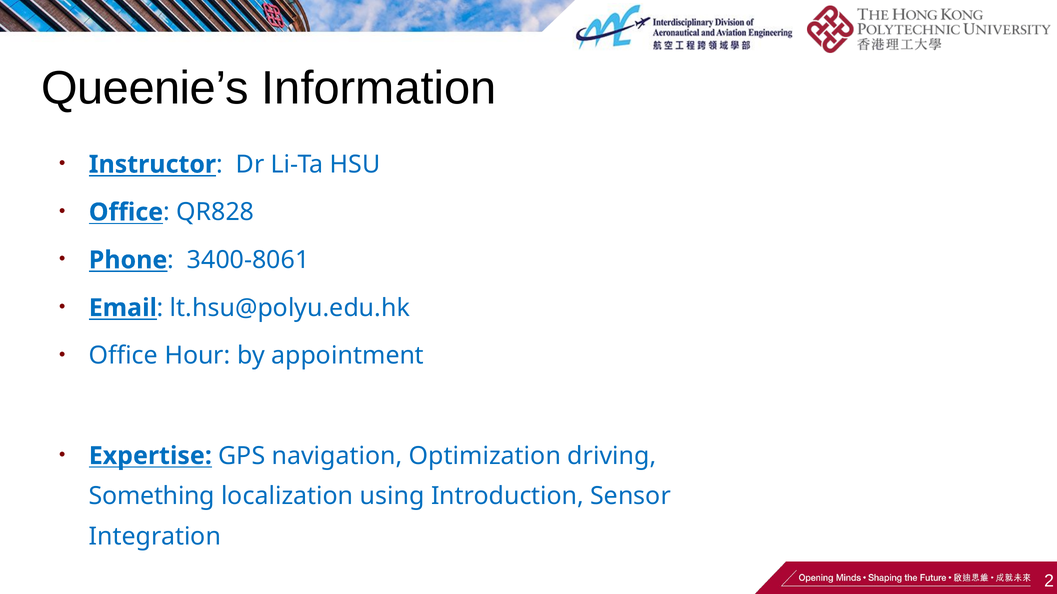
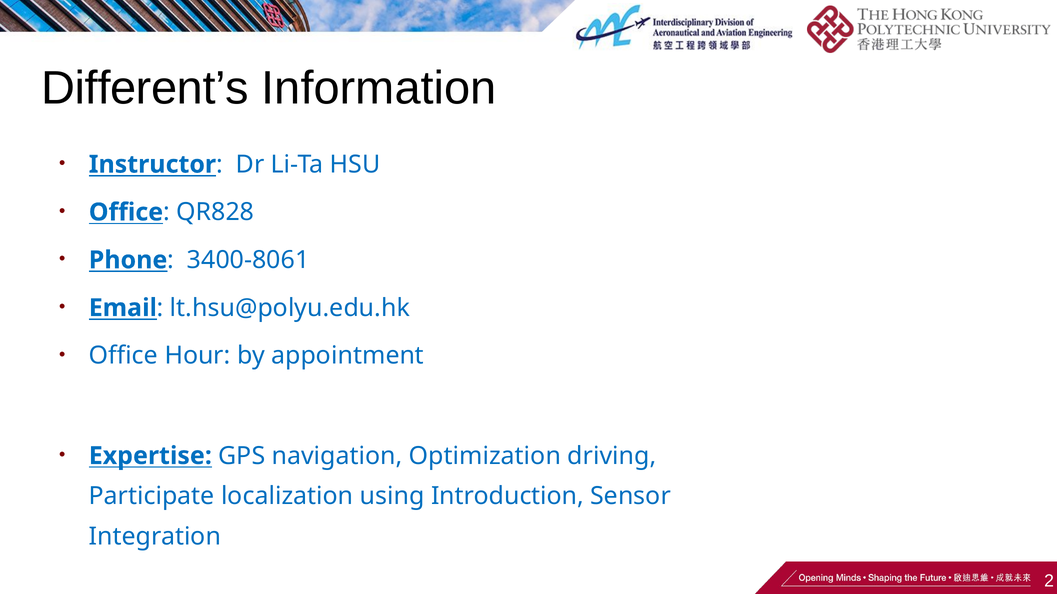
Queenie’s: Queenie’s -> Different’s (145, 88)
Something: Something -> Participate (152, 497)
